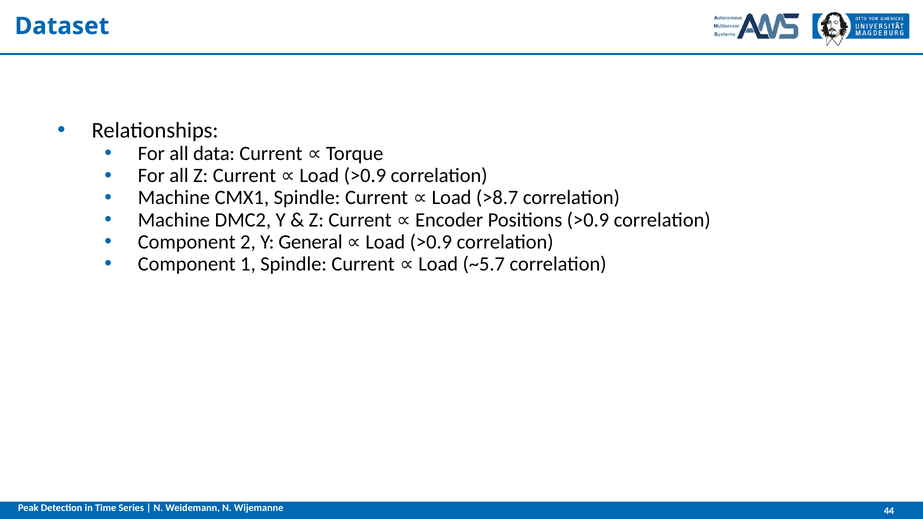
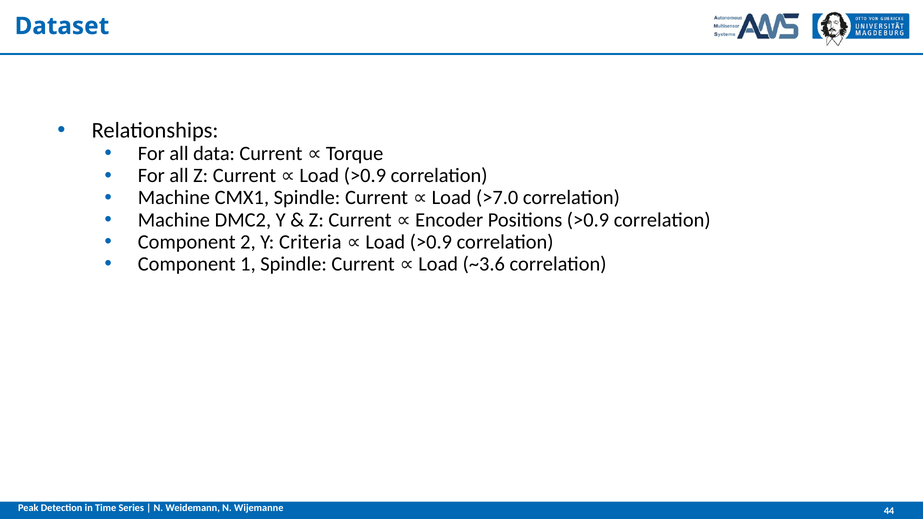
>8.7: >8.7 -> >7.0 (497, 198)
General: General -> Criteria (310, 242)
~5.7: ~5.7 -> ~3.6 (484, 264)
